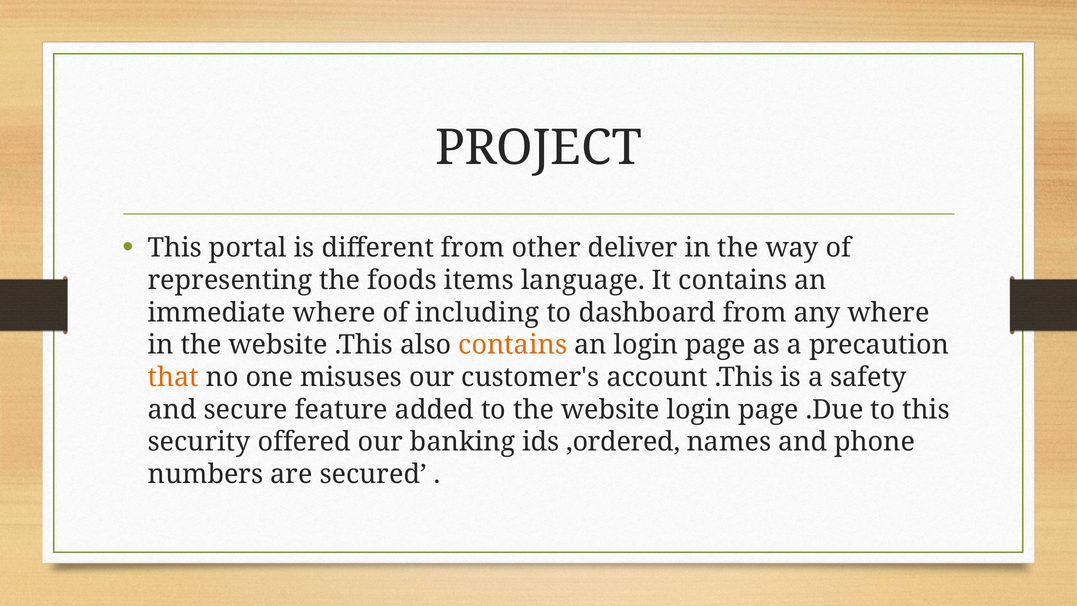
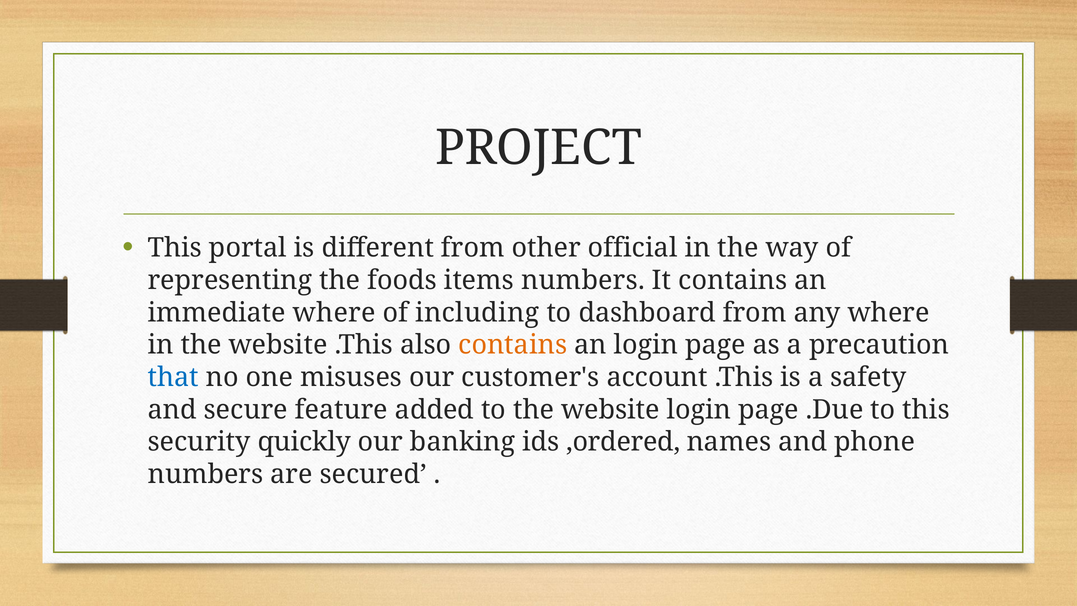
deliver: deliver -> official (633, 248)
items language: language -> numbers (583, 280)
that colour: orange -> blue (173, 377)
offered: offered -> quickly (304, 442)
